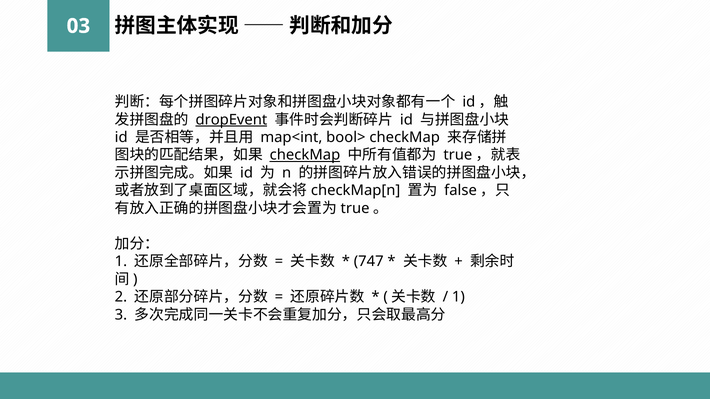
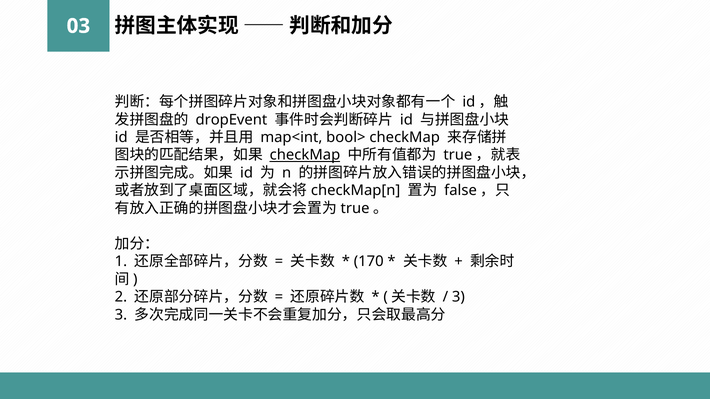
dropEvent underline: present -> none (231, 120)
747: 747 -> 170 (369, 262)
1: 1 -> 3 (458, 297)
